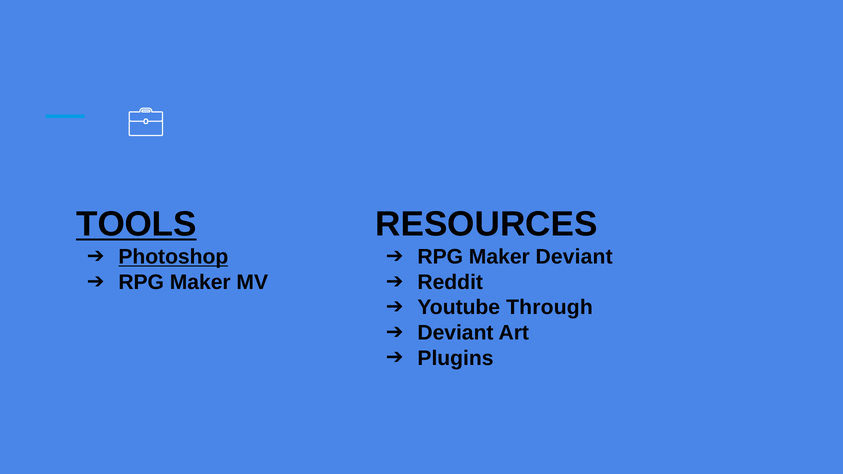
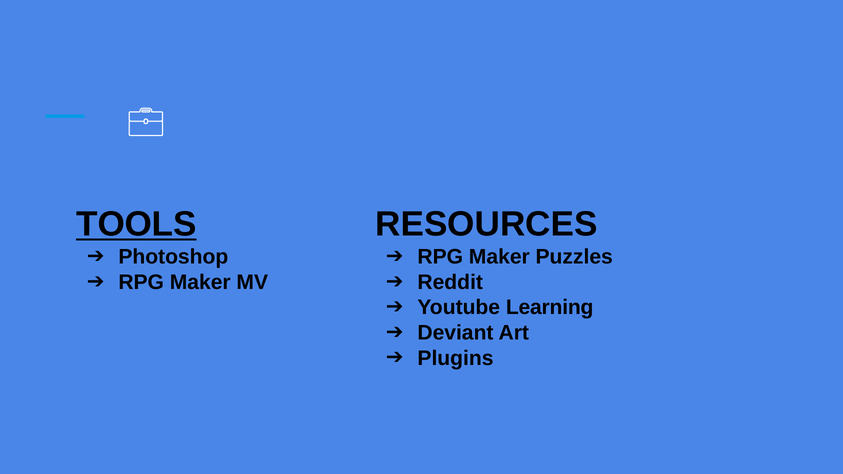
Photoshop underline: present -> none (173, 257)
Maker Deviant: Deviant -> Puzzles (574, 257)
Through: Through -> Learning (550, 308)
